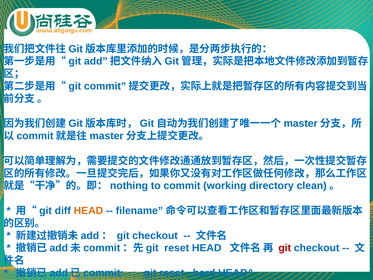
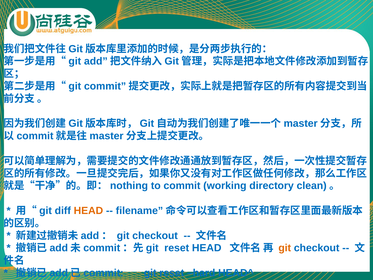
git colour: red -> orange (285, 248)
